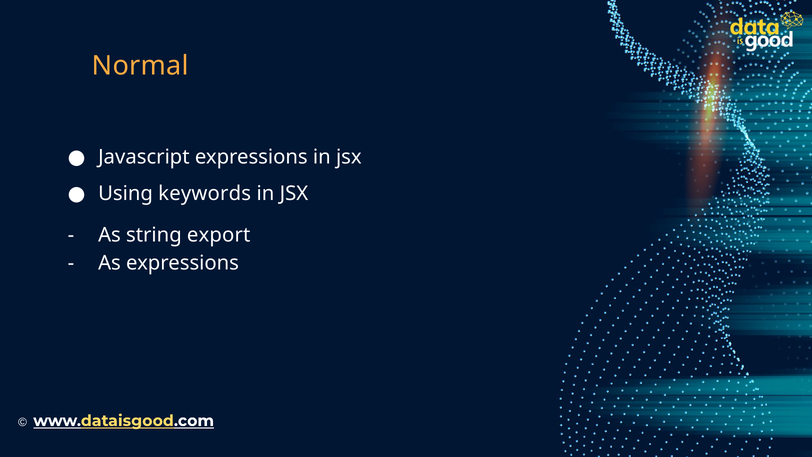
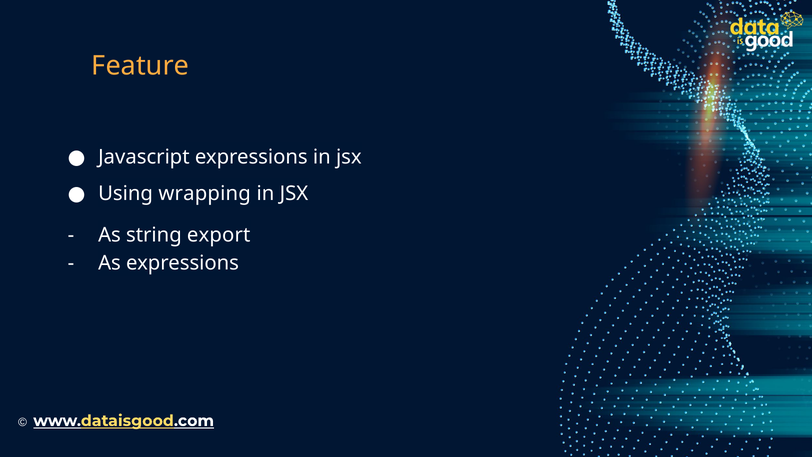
Normal: Normal -> Feature (140, 66)
keywords: keywords -> wrapping (205, 194)
